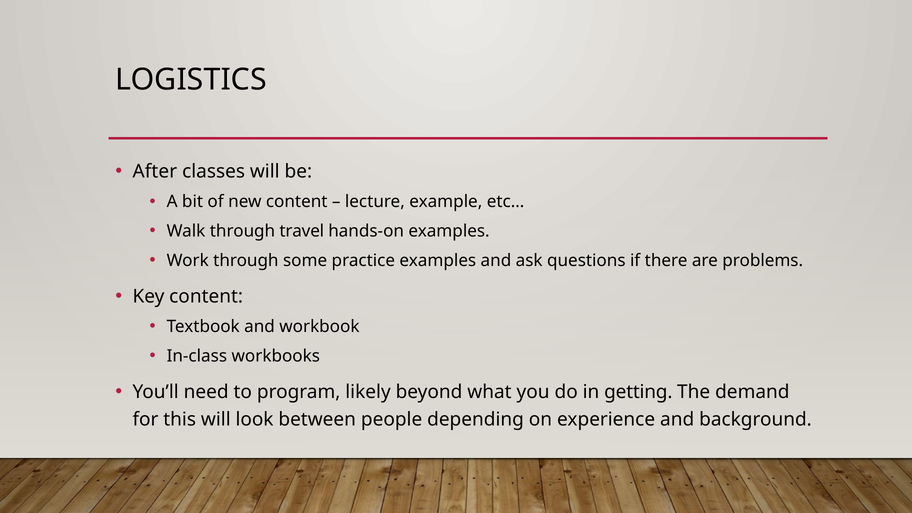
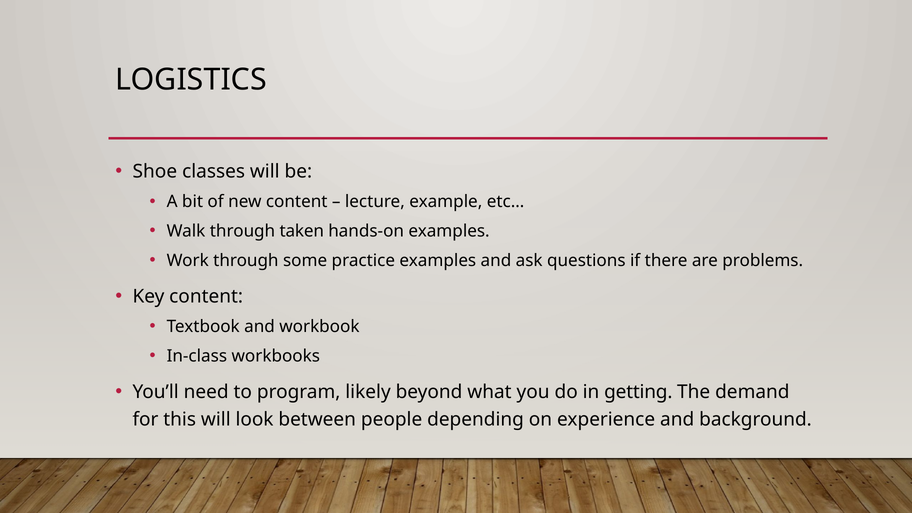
After: After -> Shoe (155, 171)
travel: travel -> taken (302, 231)
